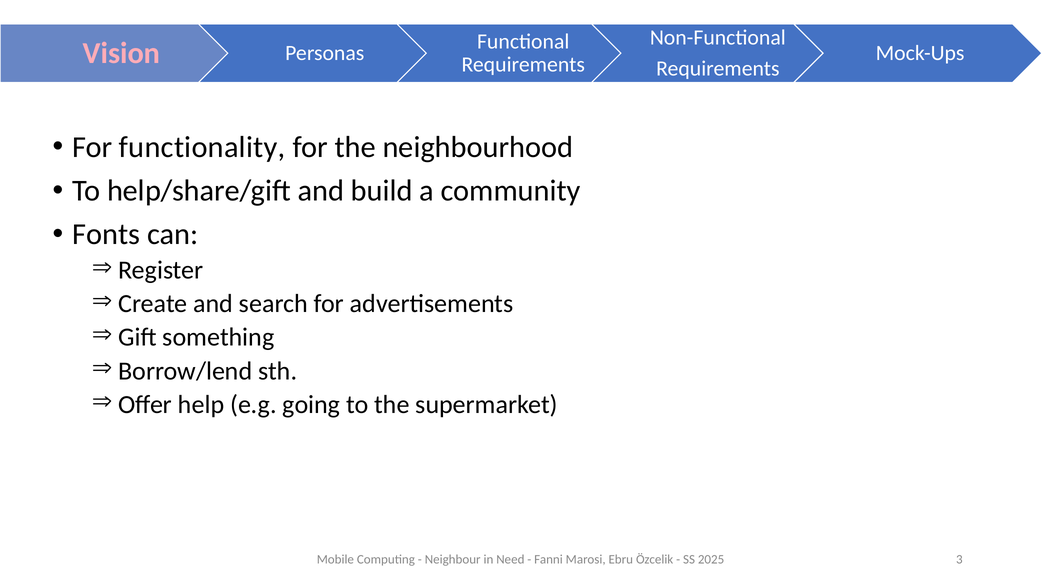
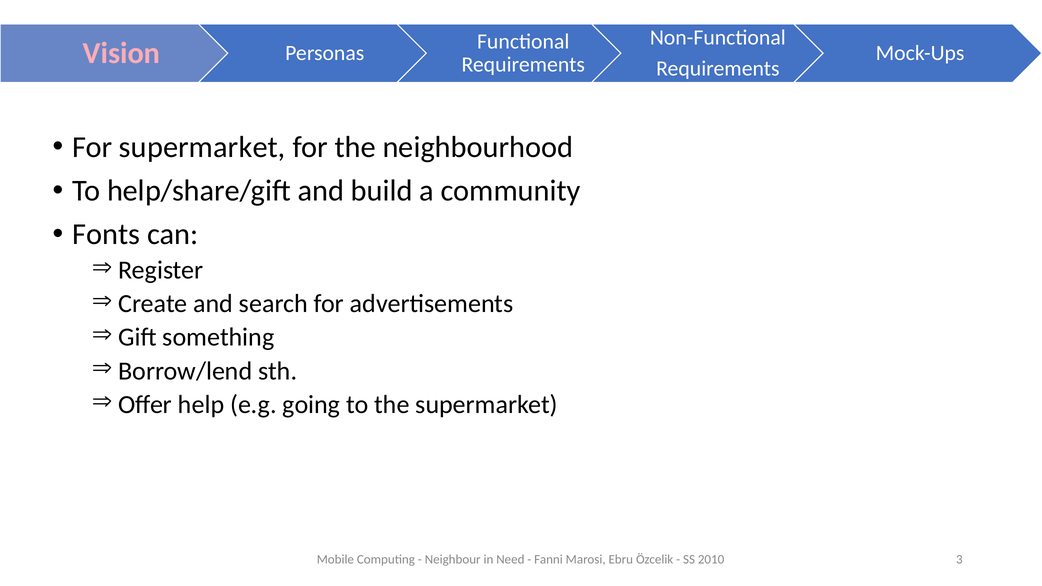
For functionality: functionality -> supermarket (202, 147)
2025: 2025 -> 2010 (711, 560)
